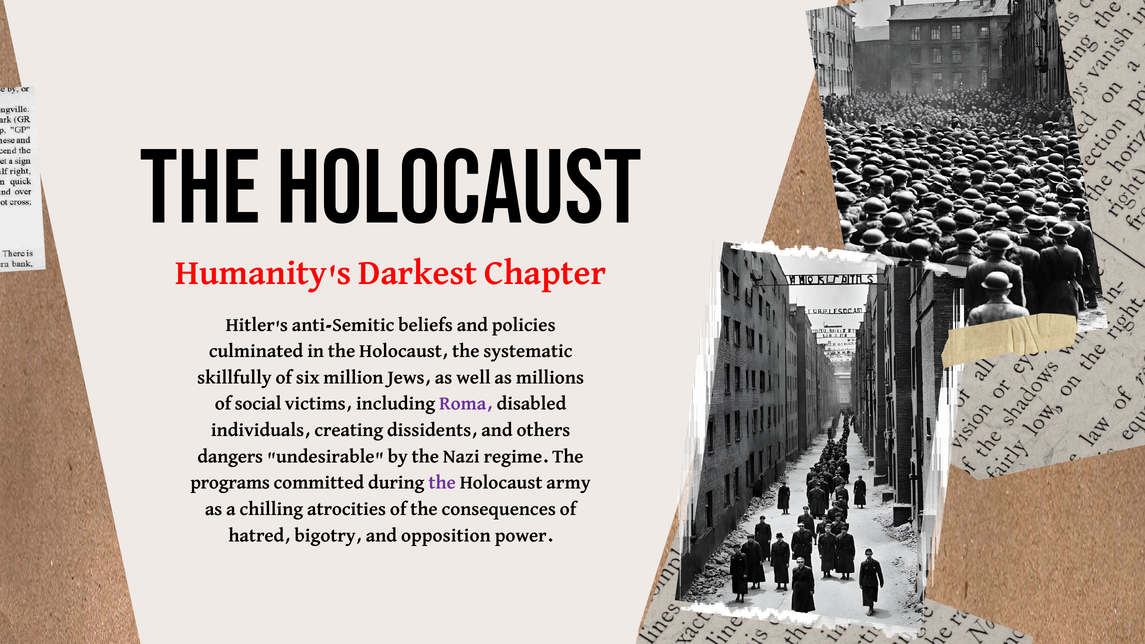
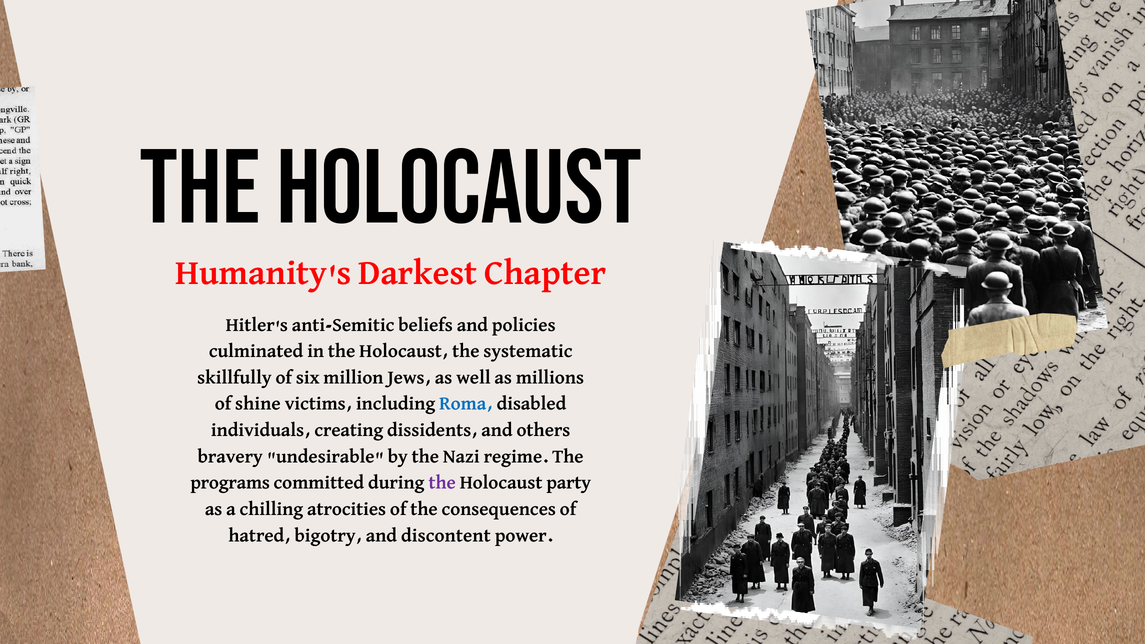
social: social -> shine (258, 404)
Roma colour: purple -> blue (466, 404)
dangers: dangers -> bravery (230, 456)
army: army -> party (569, 483)
opposition: opposition -> discontent (446, 535)
